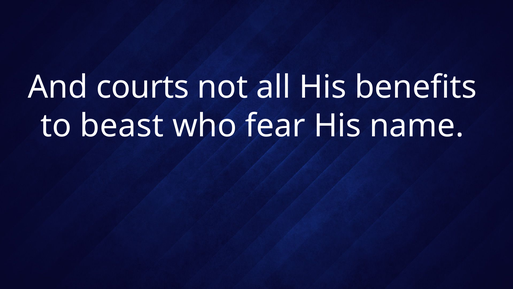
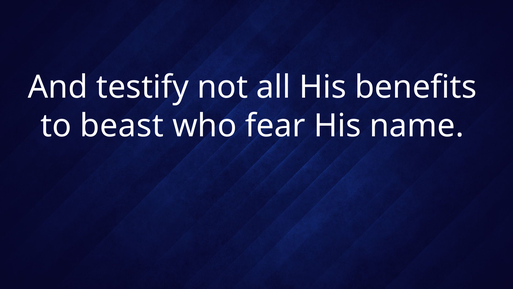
courts: courts -> testify (142, 87)
